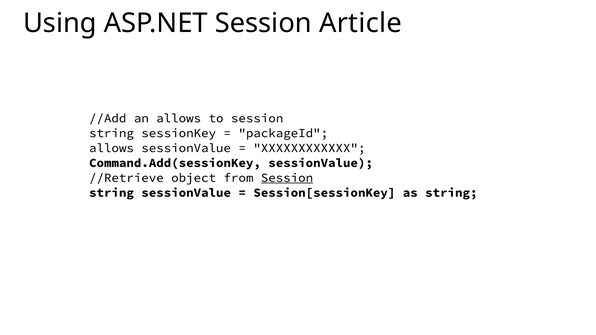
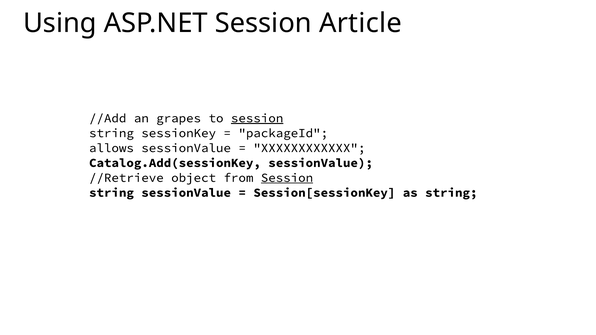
an allows: allows -> grapes (179, 118)
session underline: none -> present (257, 118)
Command.Add(sessionKey: Command.Add(sessionKey -> Catalog.Add(sessionKey (175, 163)
